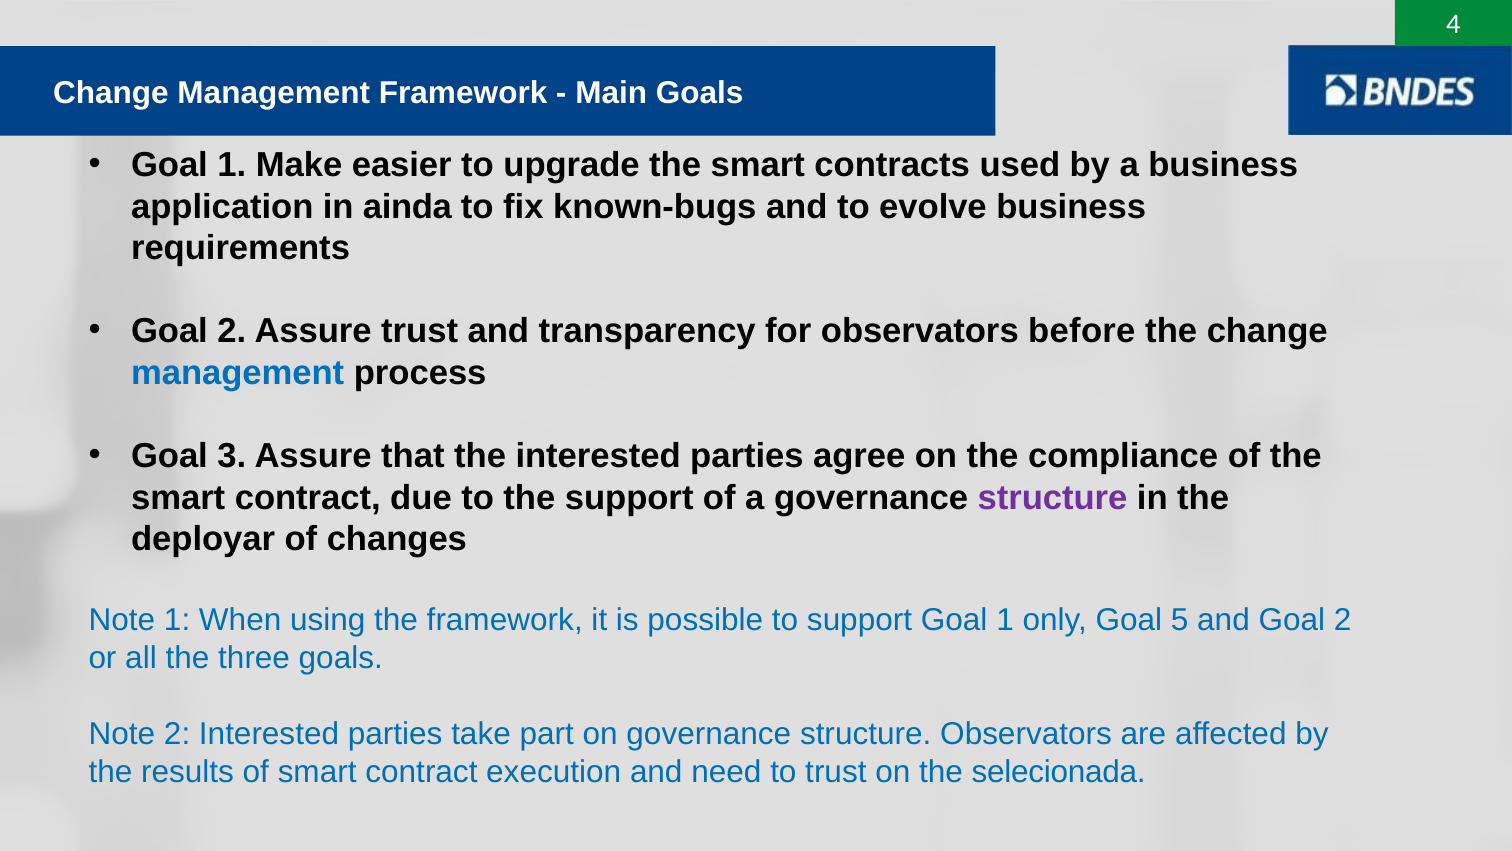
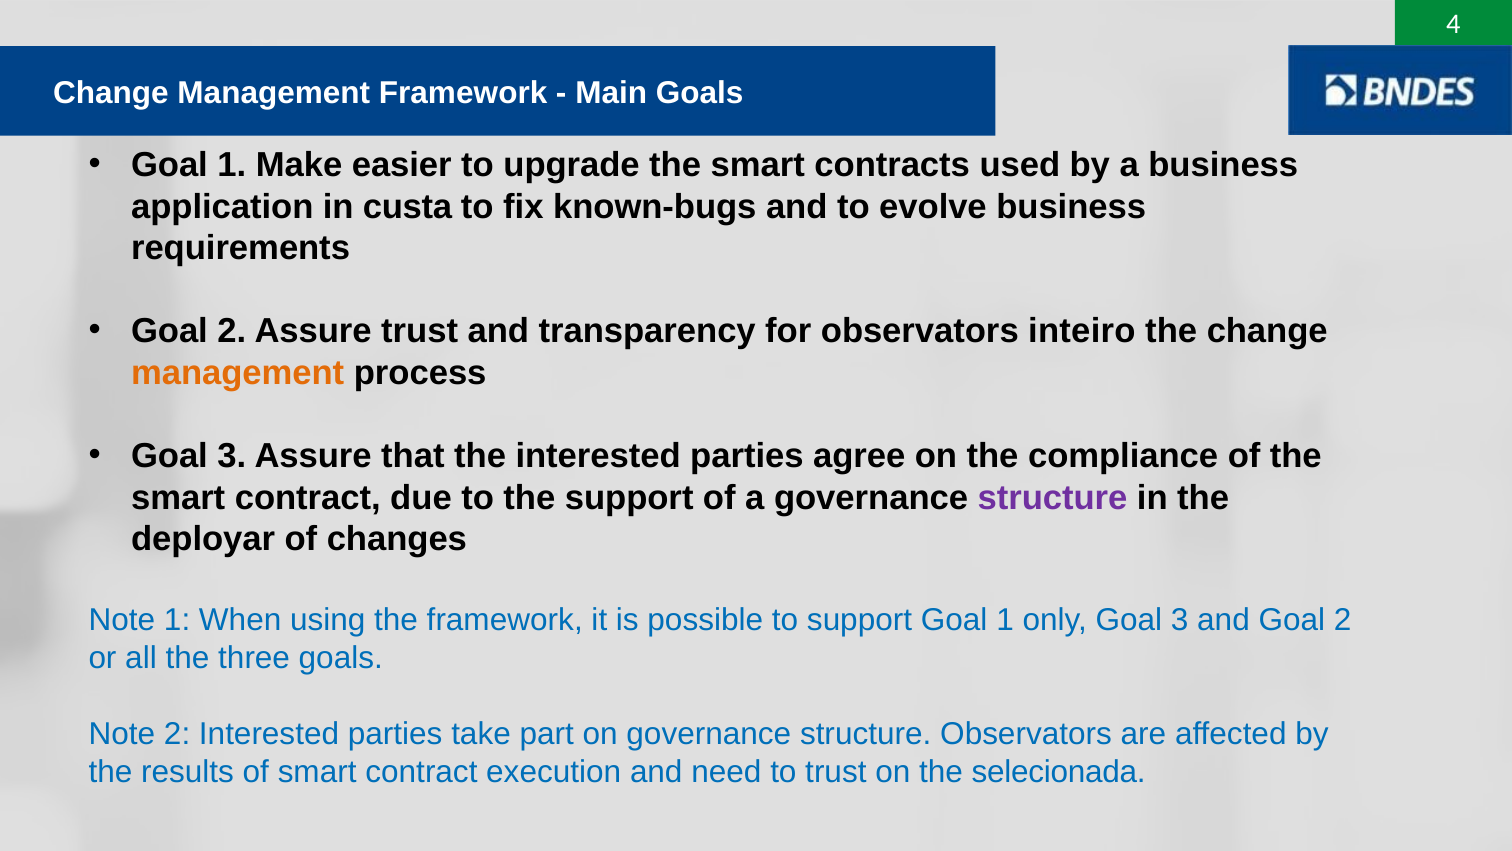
ainda: ainda -> custa (407, 206)
before: before -> inteiro (1082, 331)
management colour: blue -> orange (238, 373)
only Goal 5: 5 -> 3 (1180, 620)
